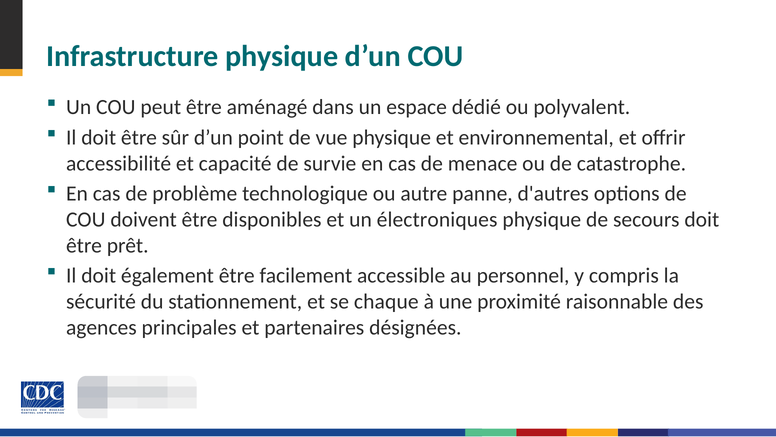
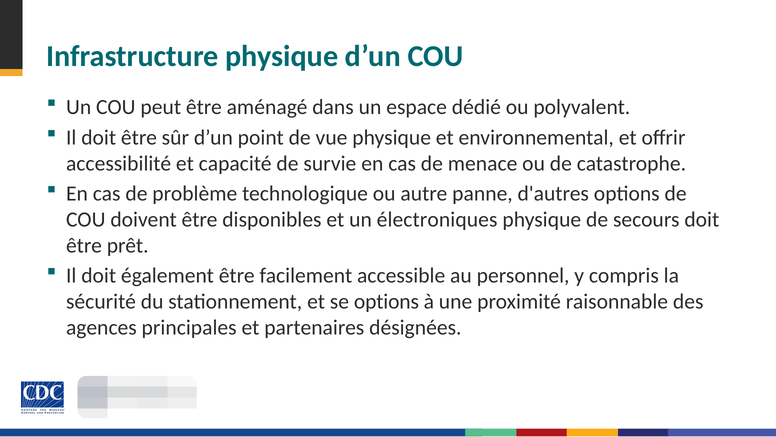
se chaque: chaque -> options (386, 301)
